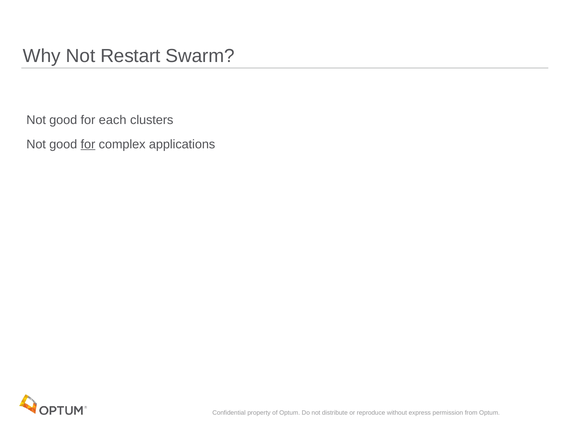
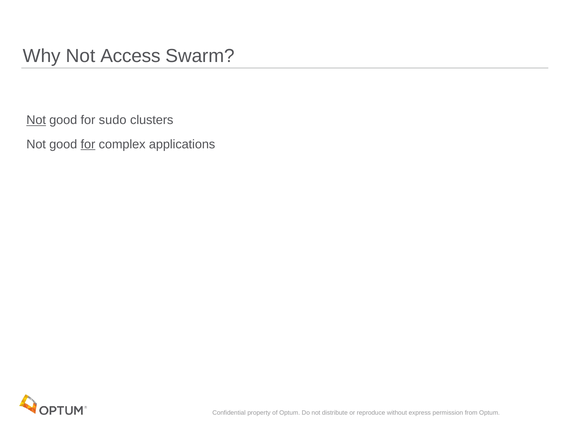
Restart: Restart -> Access (130, 56)
Not underline: none -> present (36, 120)
each: each -> sudo (113, 120)
